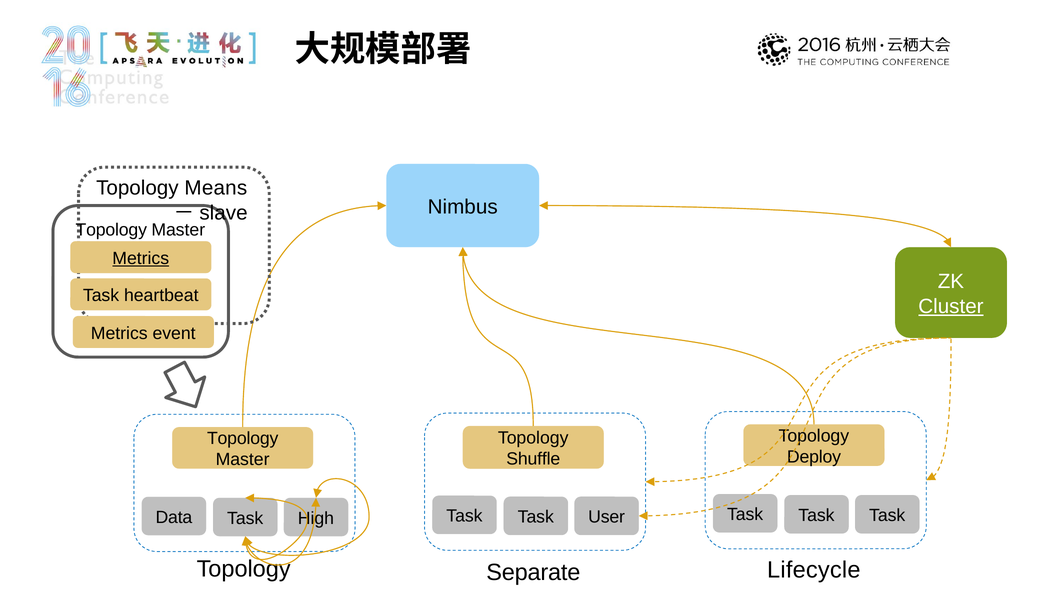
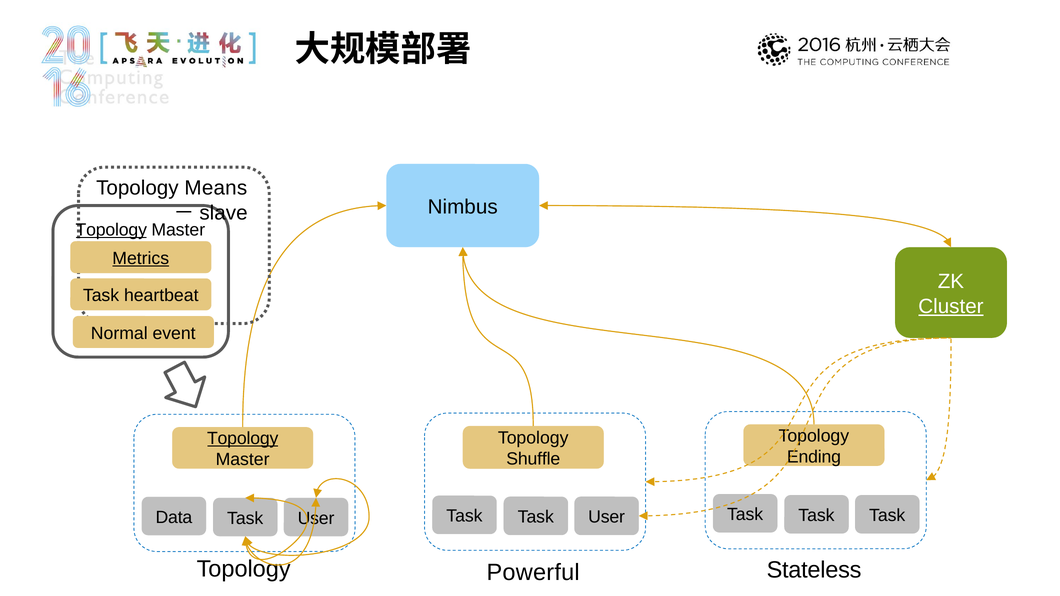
Topology underline: none -> present (111, 230)
Metrics: Metrics -> Normal (119, 333)
Topology underline: none -> present (243, 439)
Deploy: Deploy -> Ending (814, 457)
High: High -> User (316, 518)
Lifecycle: Lifecycle -> Stateless (814, 570)
Separate: Separate -> Powerful (533, 573)
